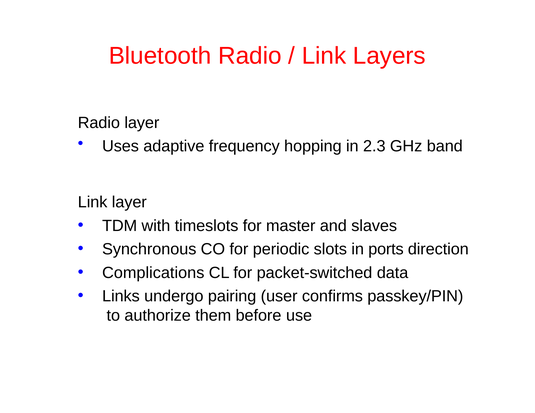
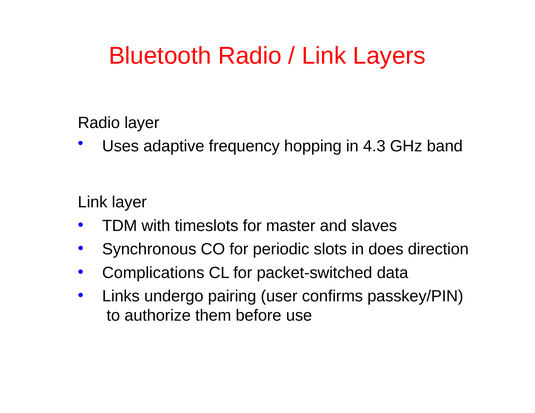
2.3: 2.3 -> 4.3 (374, 146)
ports: ports -> does (386, 249)
